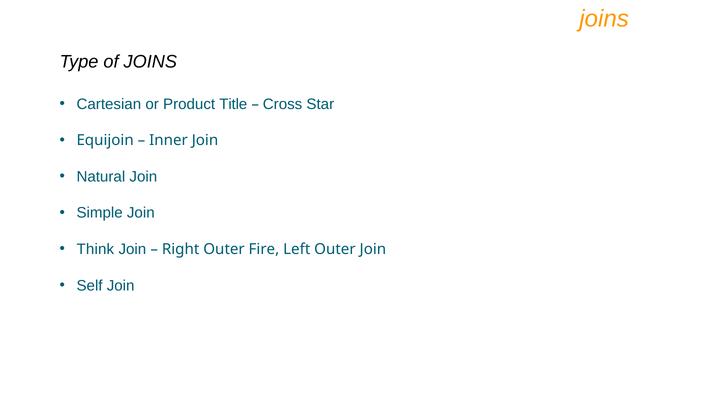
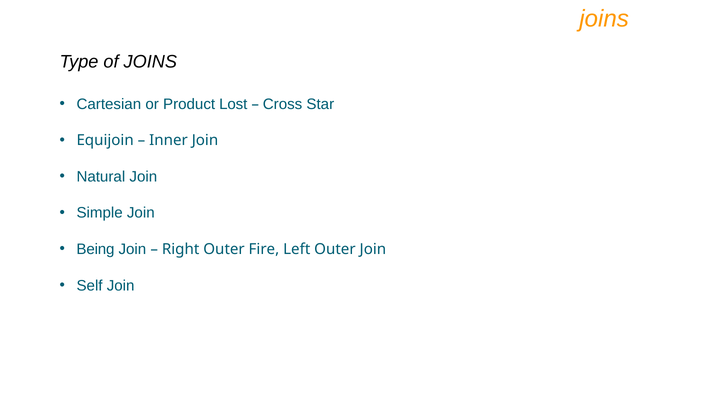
Title: Title -> Lost (233, 104)
Think: Think -> Being (96, 249)
